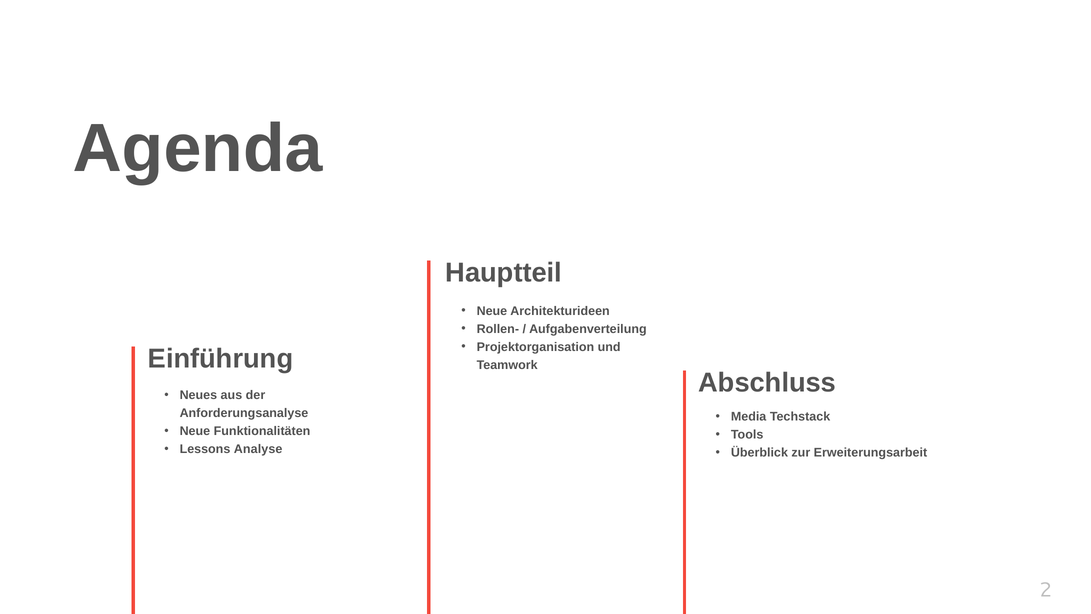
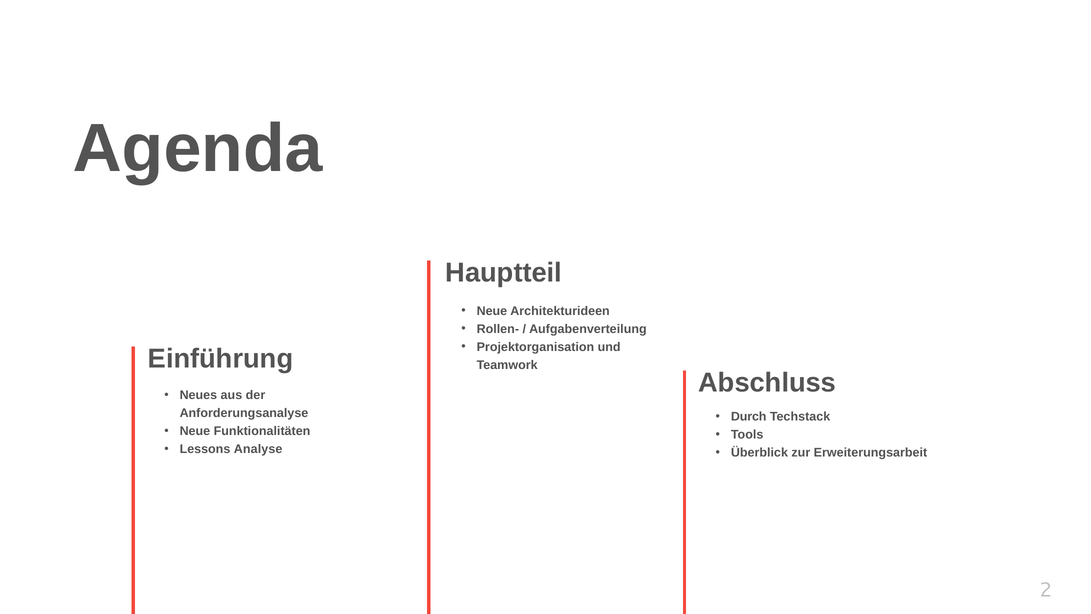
Media: Media -> Durch (749, 417)
